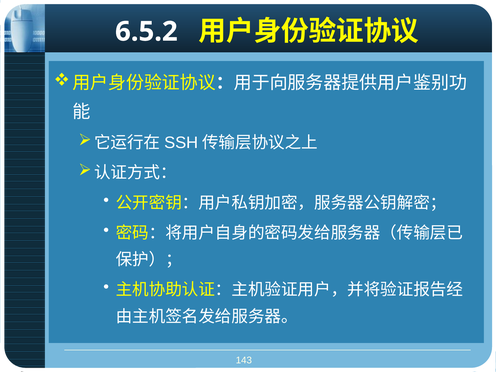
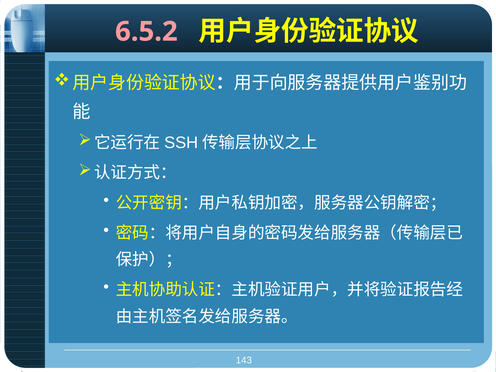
6.5.2 colour: white -> pink (146, 32)
